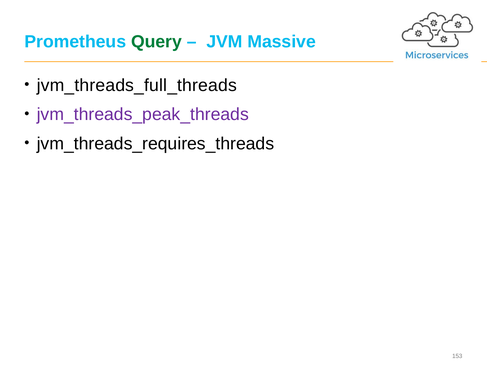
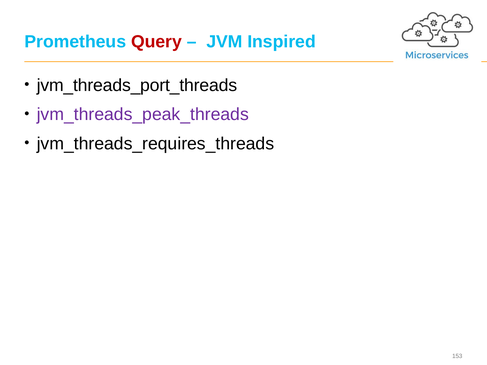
Query colour: green -> red (156, 42)
Massive: Massive -> Inspired (282, 42)
jvm_threads_full_threads: jvm_threads_full_threads -> jvm_threads_port_threads (137, 85)
